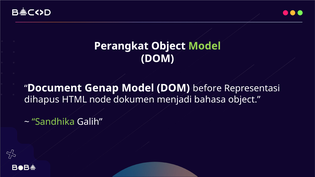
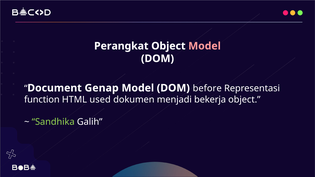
Model colour: light green -> pink (205, 46)
dihapus: dihapus -> function (42, 100)
node: node -> used (100, 100)
bahasa: bahasa -> bekerja (210, 100)
